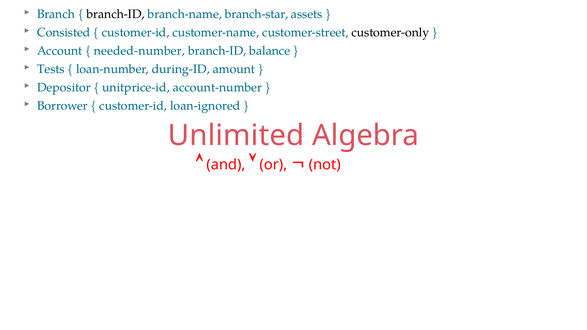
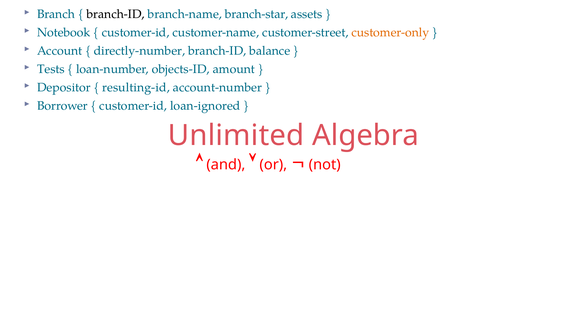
Consisted: Consisted -> Notebook (64, 32)
customer-only colour: black -> orange (390, 32)
needed-number: needed-number -> directly-number (139, 51)
during-ID: during-ID -> objects-ID (181, 69)
unitprice-id: unitprice-id -> resulting-id (136, 87)
